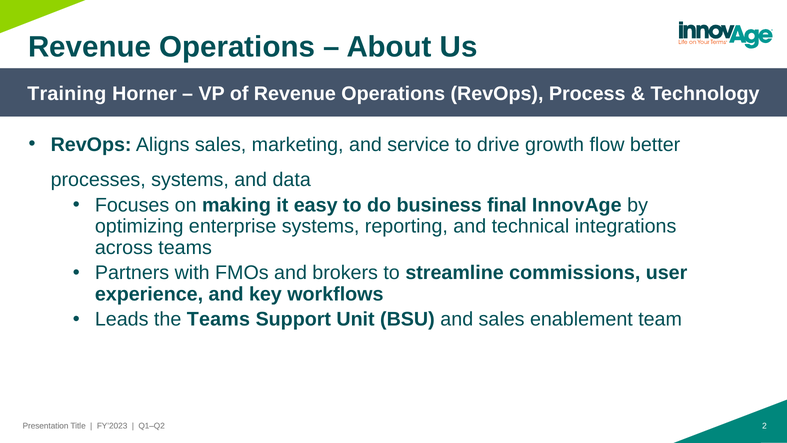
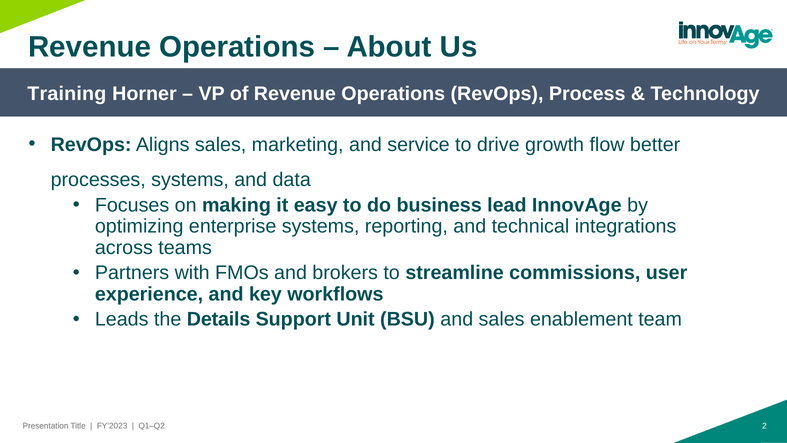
final: final -> lead (507, 205)
the Teams: Teams -> Details (219, 319)
